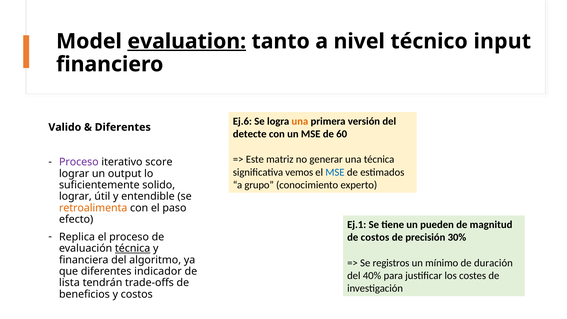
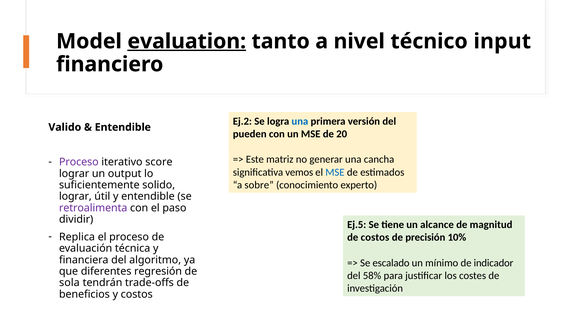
Ej.6: Ej.6 -> Ej.2 (242, 121)
una colour: orange -> blue (300, 121)
Diferentes: Diferentes -> Entendible (123, 127)
detecte: detecte -> pueden (250, 134)
60: 60 -> 20 (342, 134)
una técnica: técnica -> cancha (379, 159)
grupo: grupo -> sobre (259, 185)
retroalimenta colour: orange -> purple (93, 208)
efecto: efecto -> dividir (76, 219)
Ej.1: Ej.1 -> Ej.5 (357, 225)
pueden: pueden -> alcance (437, 225)
30%: 30% -> 10% (457, 237)
técnica underline: present -> none (133, 248)
registros: registros -> escalado (391, 263)
duración: duración -> indicador (494, 263)
indicador: indicador -> regresión (158, 271)
40%: 40% -> 58% (372, 276)
lista: lista -> sola (69, 283)
